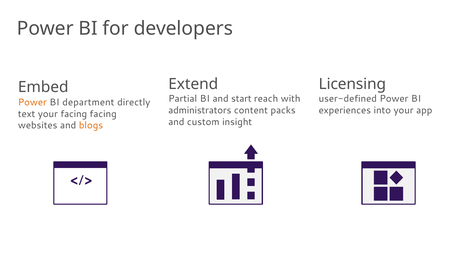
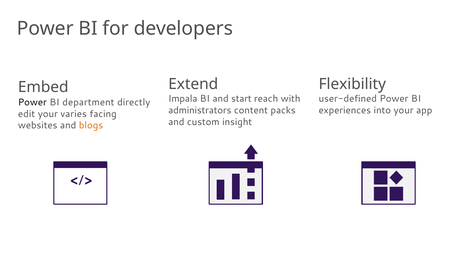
Licensing: Licensing -> Flexibility (352, 84)
Partial: Partial -> Impala (183, 99)
Power colour: orange -> black (32, 102)
text: text -> edit (27, 114)
your facing: facing -> varies (74, 114)
